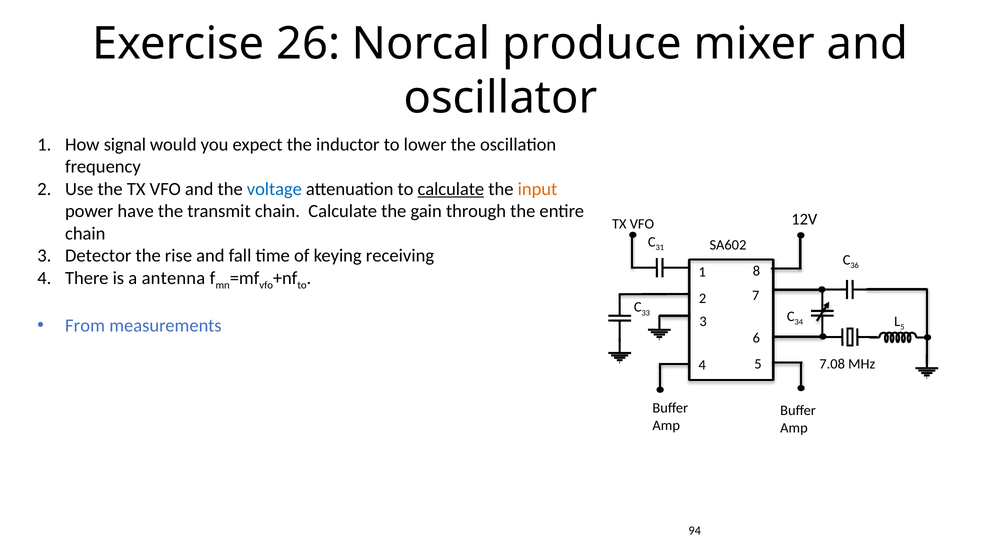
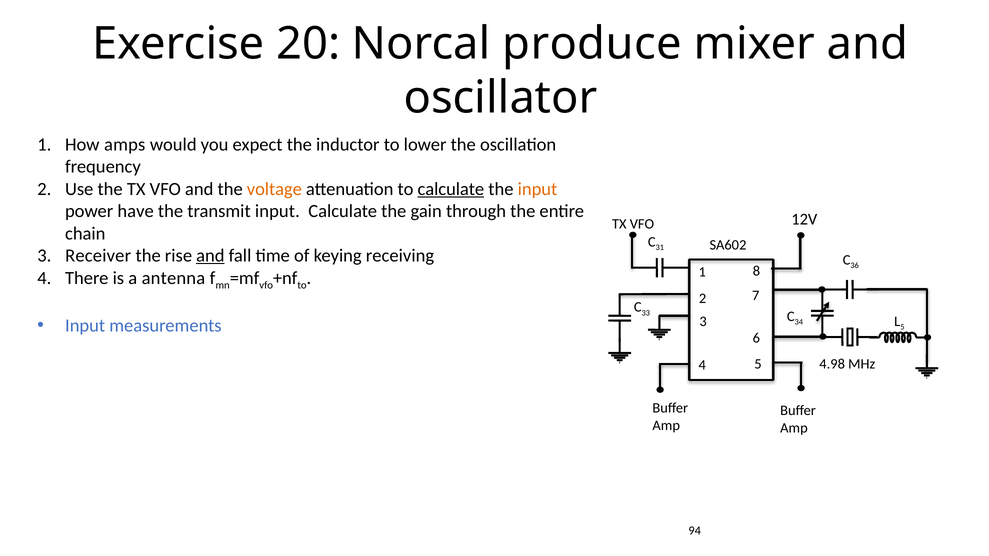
26: 26 -> 20 (308, 44)
signal: signal -> amps (125, 145)
voltage colour: blue -> orange (274, 189)
transmit chain: chain -> input (277, 211)
Detector: Detector -> Receiver (98, 256)
and underline: none -> present (210, 256)
From: From -> Input (85, 326)
7.08: 7.08 -> 4.98 (832, 364)
